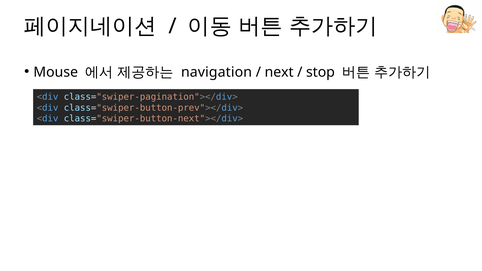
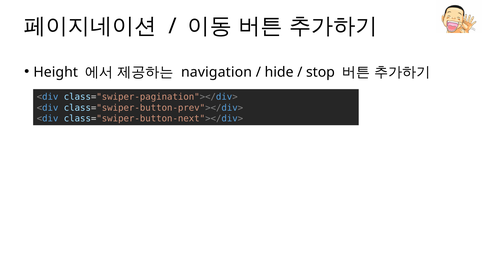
Mouse: Mouse -> Height (56, 72)
next: next -> hide (279, 72)
